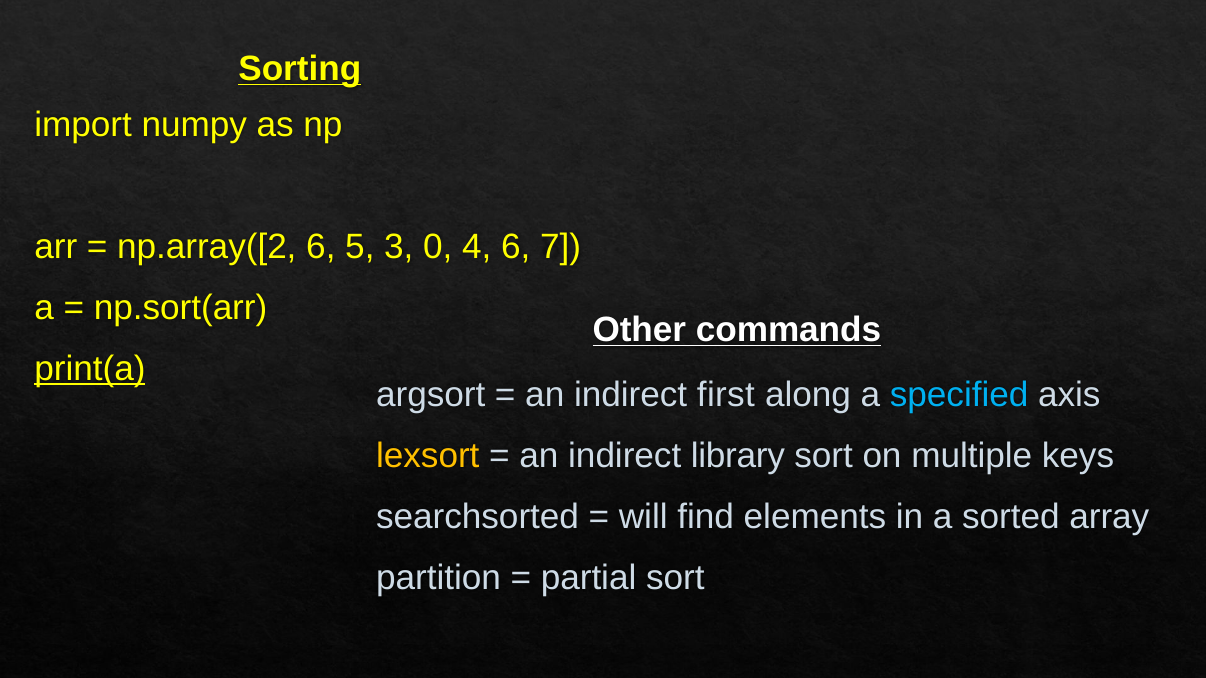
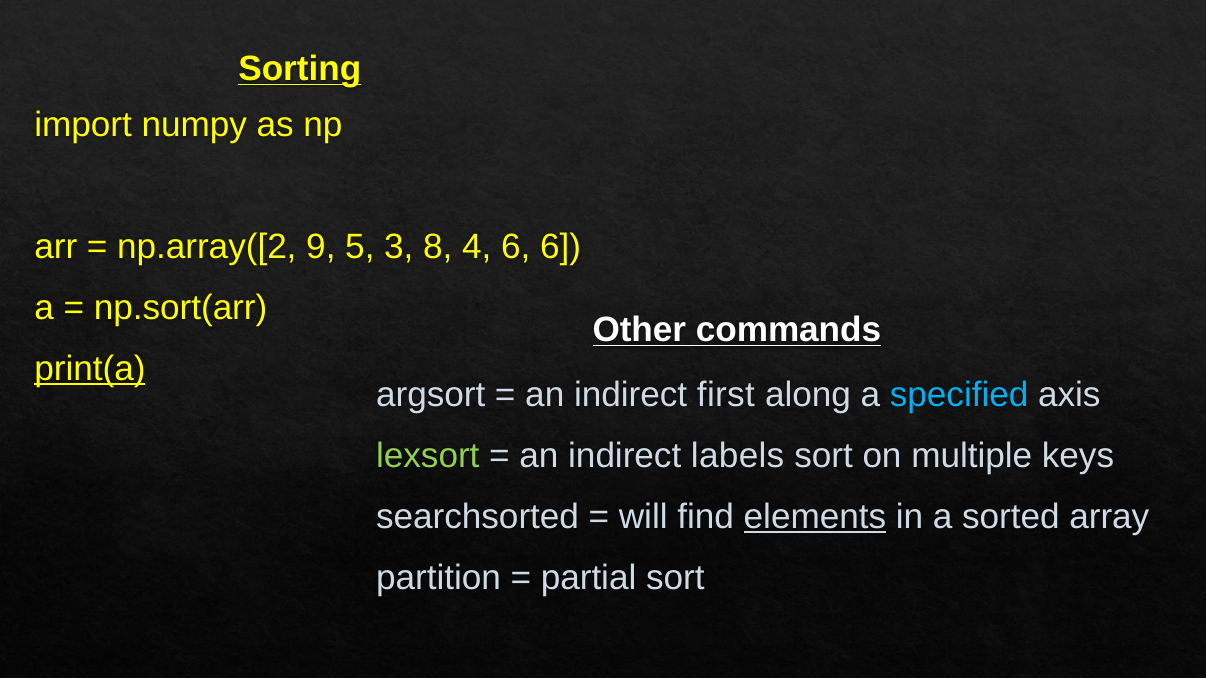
np.array([2 6: 6 -> 9 (321, 247)
0: 0 -> 8 (438, 247)
6 7: 7 -> 6 (561, 247)
lexsort colour: yellow -> light green (428, 456)
library: library -> labels (738, 456)
elements underline: none -> present (815, 517)
